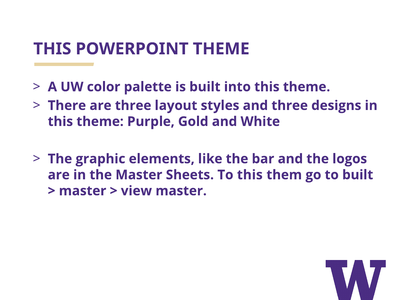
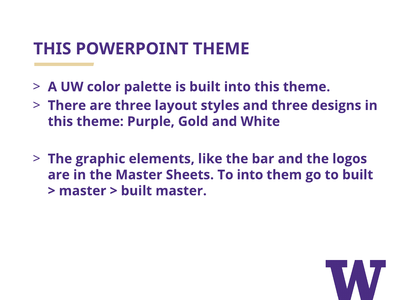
To this: this -> into (250, 175)
view: view -> built (136, 191)
